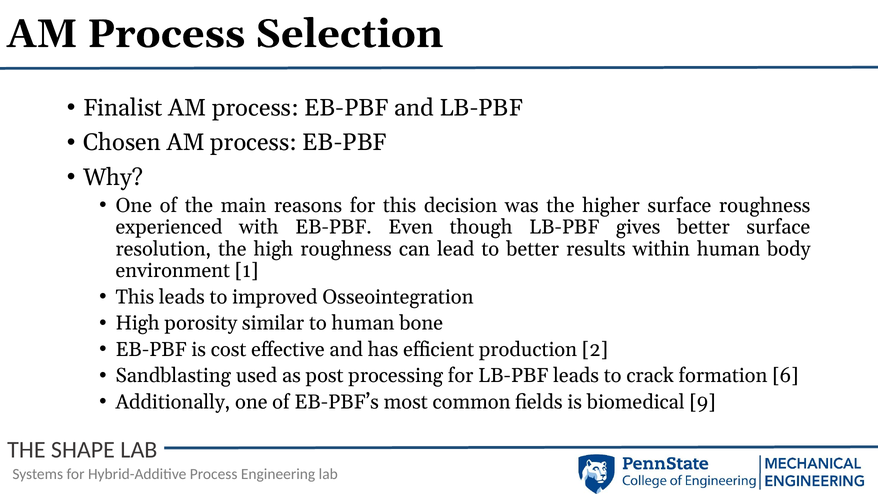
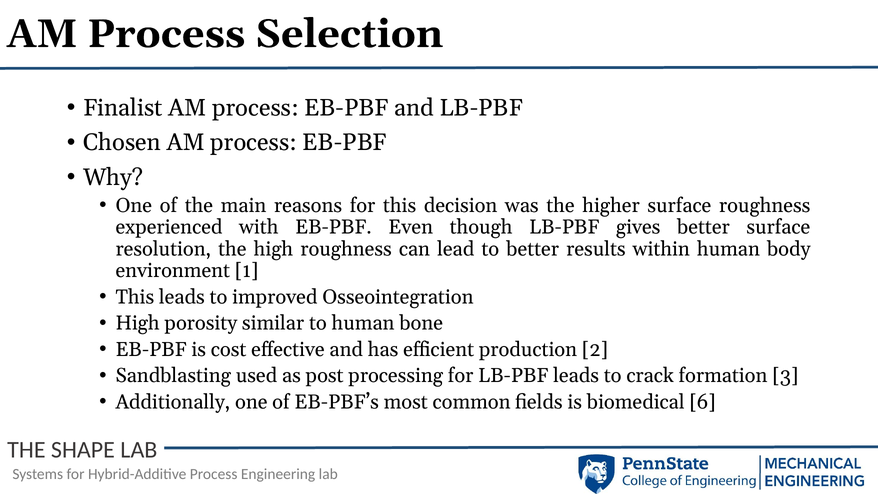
6: 6 -> 3 (785, 376)
9: 9 -> 6 (703, 402)
